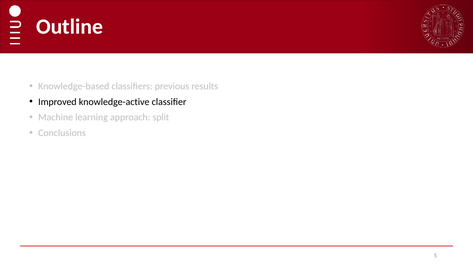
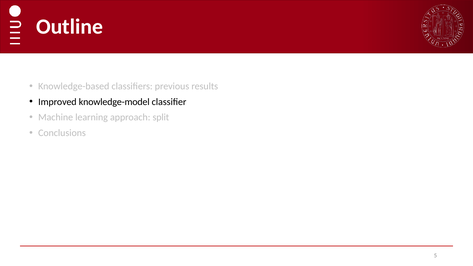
knowledge-active: knowledge-active -> knowledge-model (114, 102)
